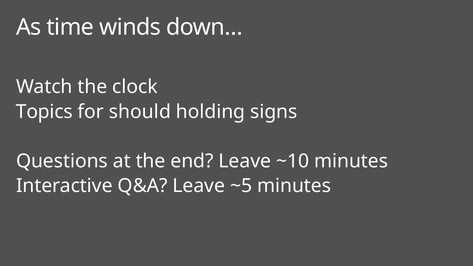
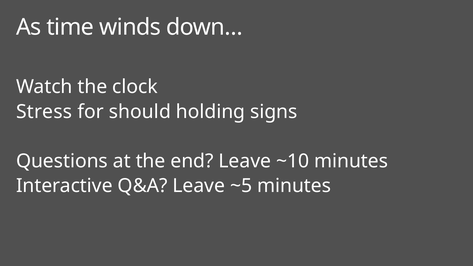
Topics: Topics -> Stress (44, 112)
